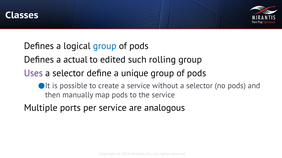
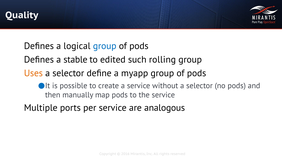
Classes: Classes -> Quality (22, 15)
actual: actual -> stable (75, 60)
Uses colour: purple -> orange (33, 73)
unique: unique -> myapp (135, 73)
